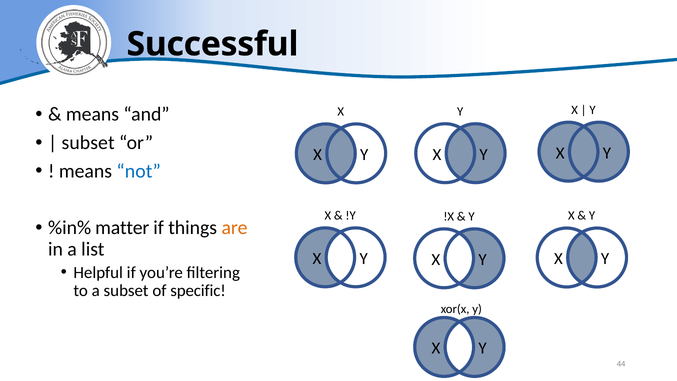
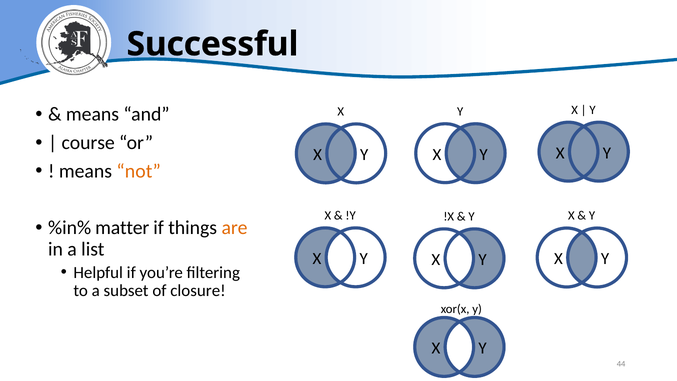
subset: subset -> course (88, 143)
not colour: blue -> orange (139, 171)
specific: specific -> closure (198, 291)
